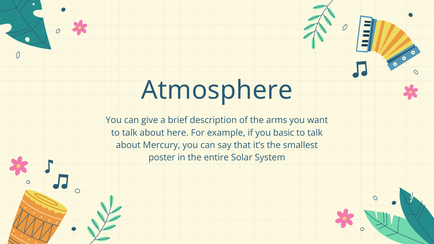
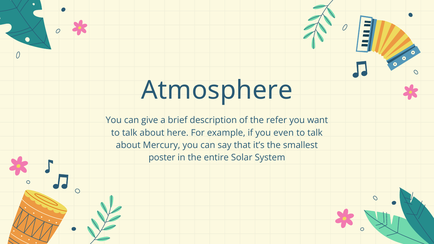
arms: arms -> refer (277, 120)
basic: basic -> even (284, 133)
